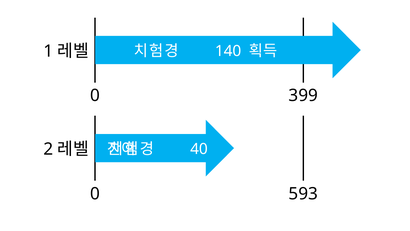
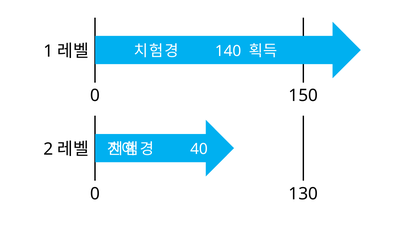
399: 399 -> 150 (303, 95)
593: 593 -> 130 (303, 193)
